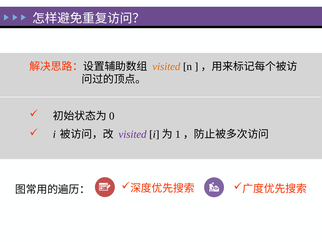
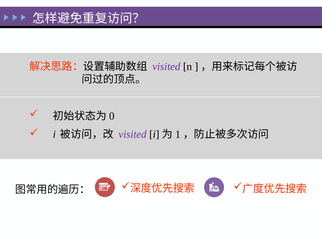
visited colour: orange -> purple (166, 66)
